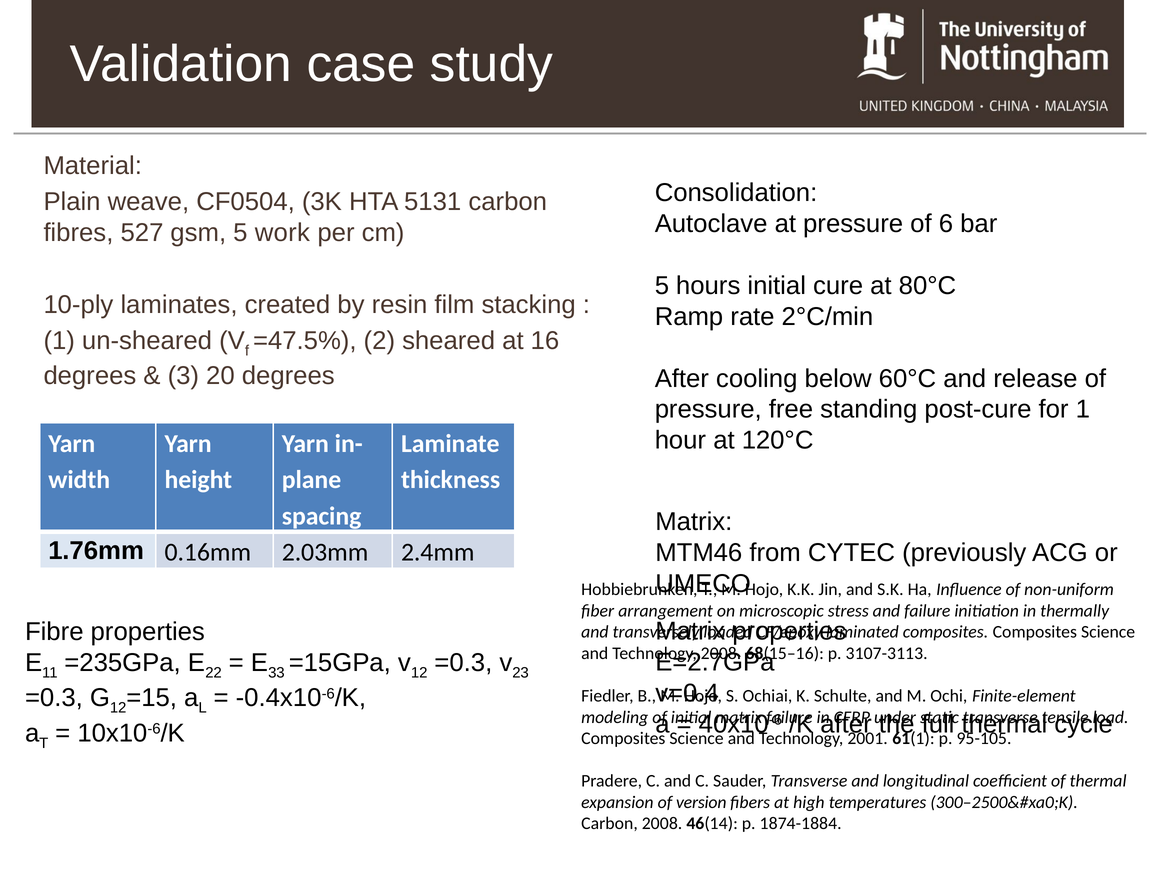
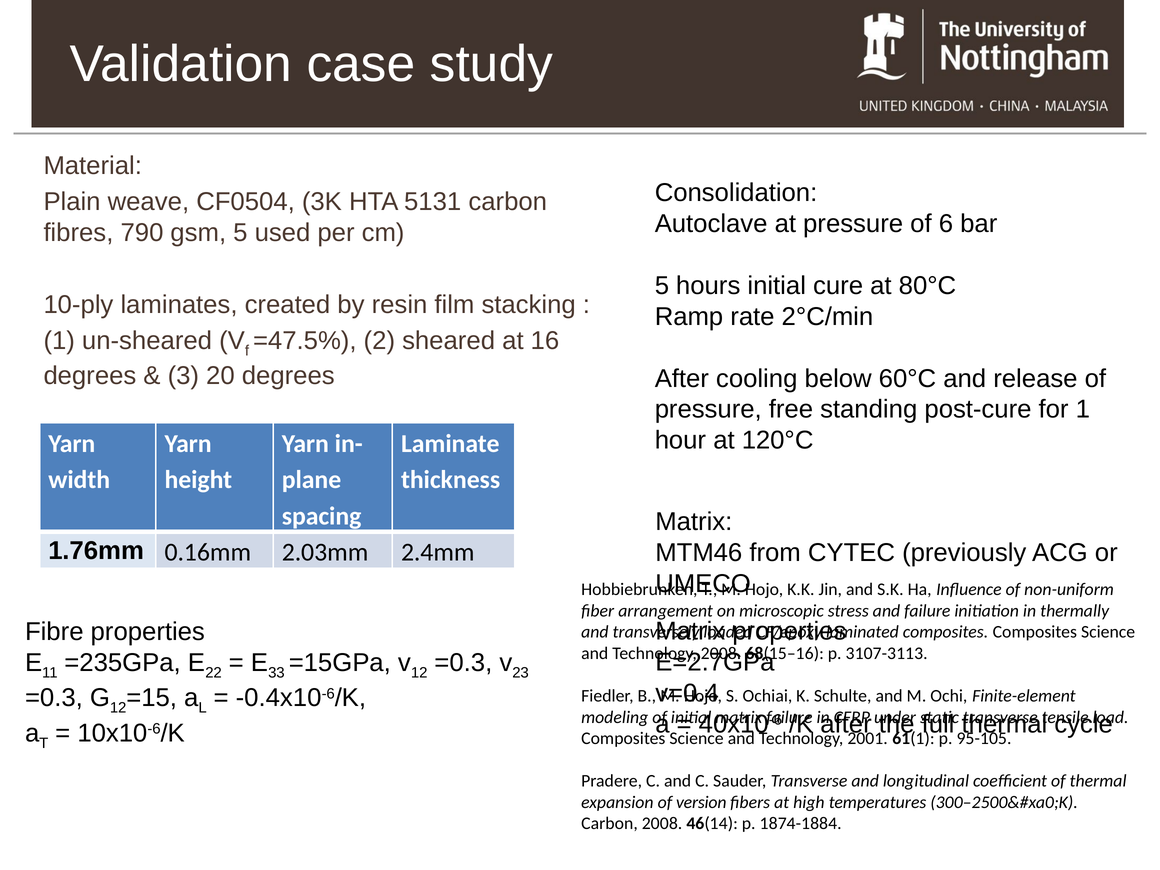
527: 527 -> 790 (142, 233)
work: work -> used (283, 233)
